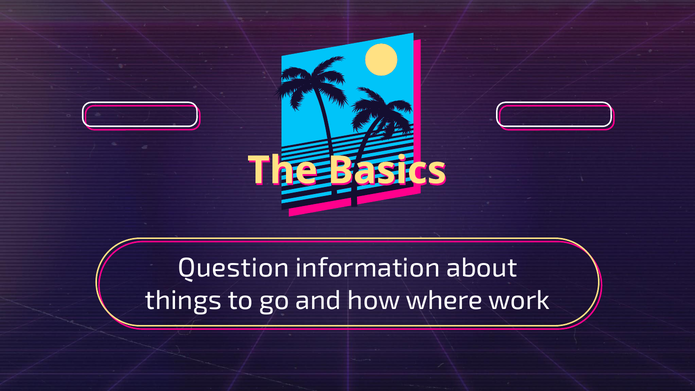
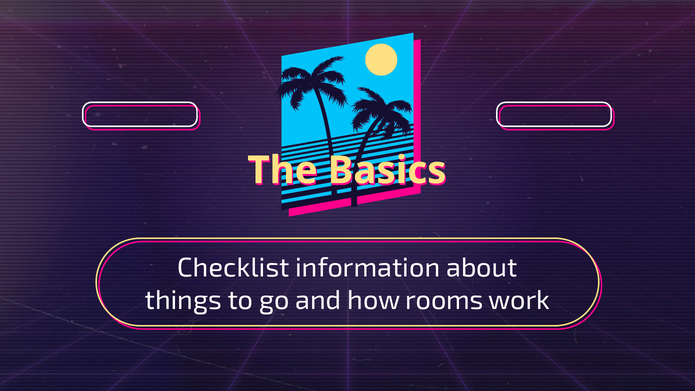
Question: Question -> Checklist (234, 268)
where: where -> rooms (444, 300)
